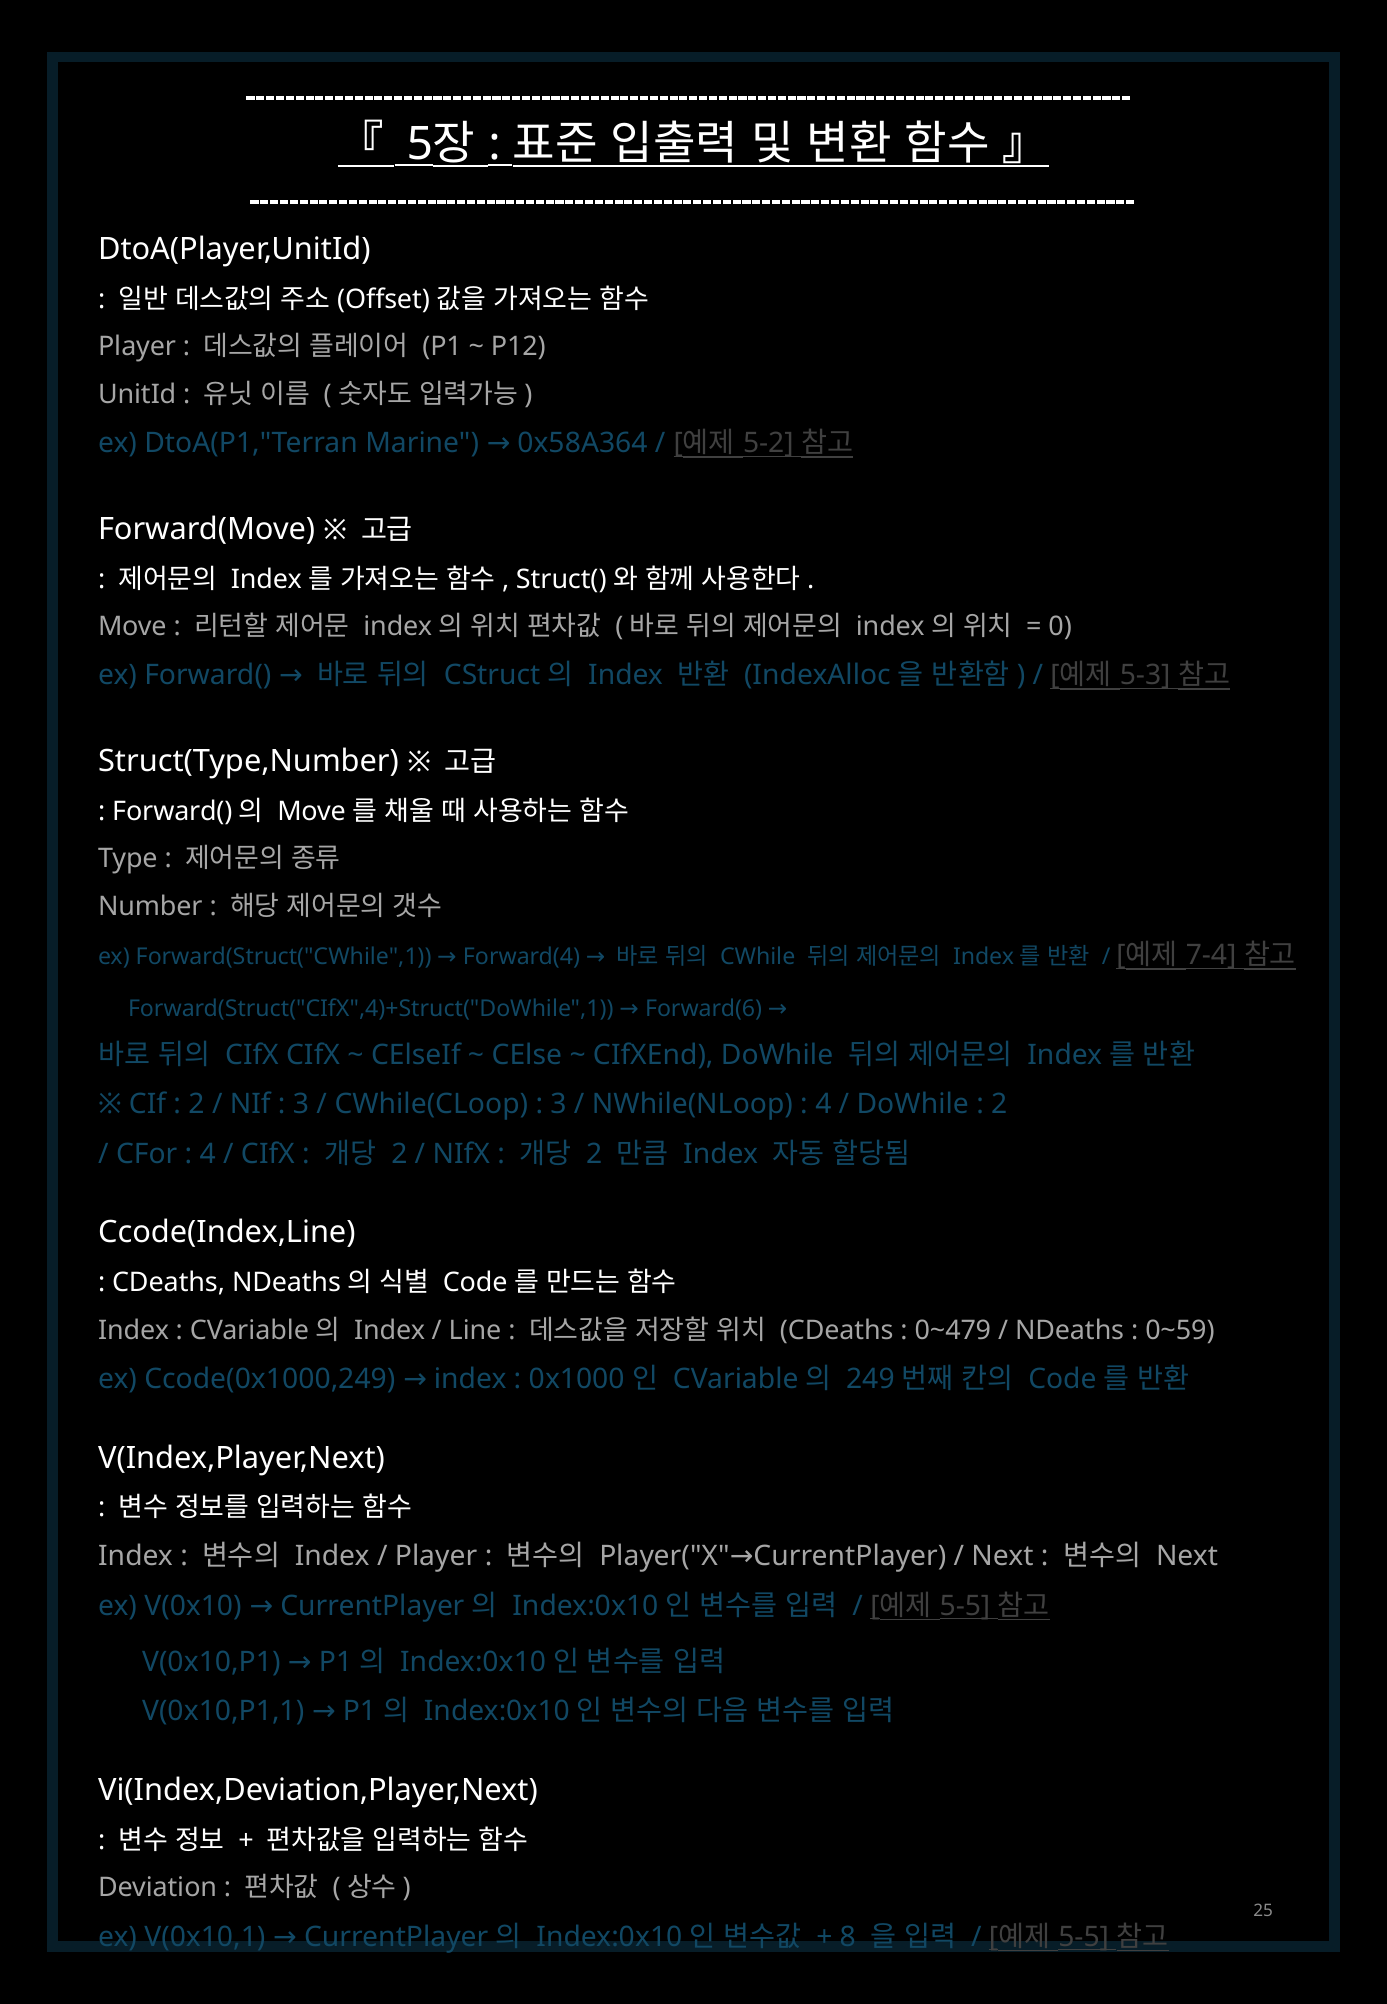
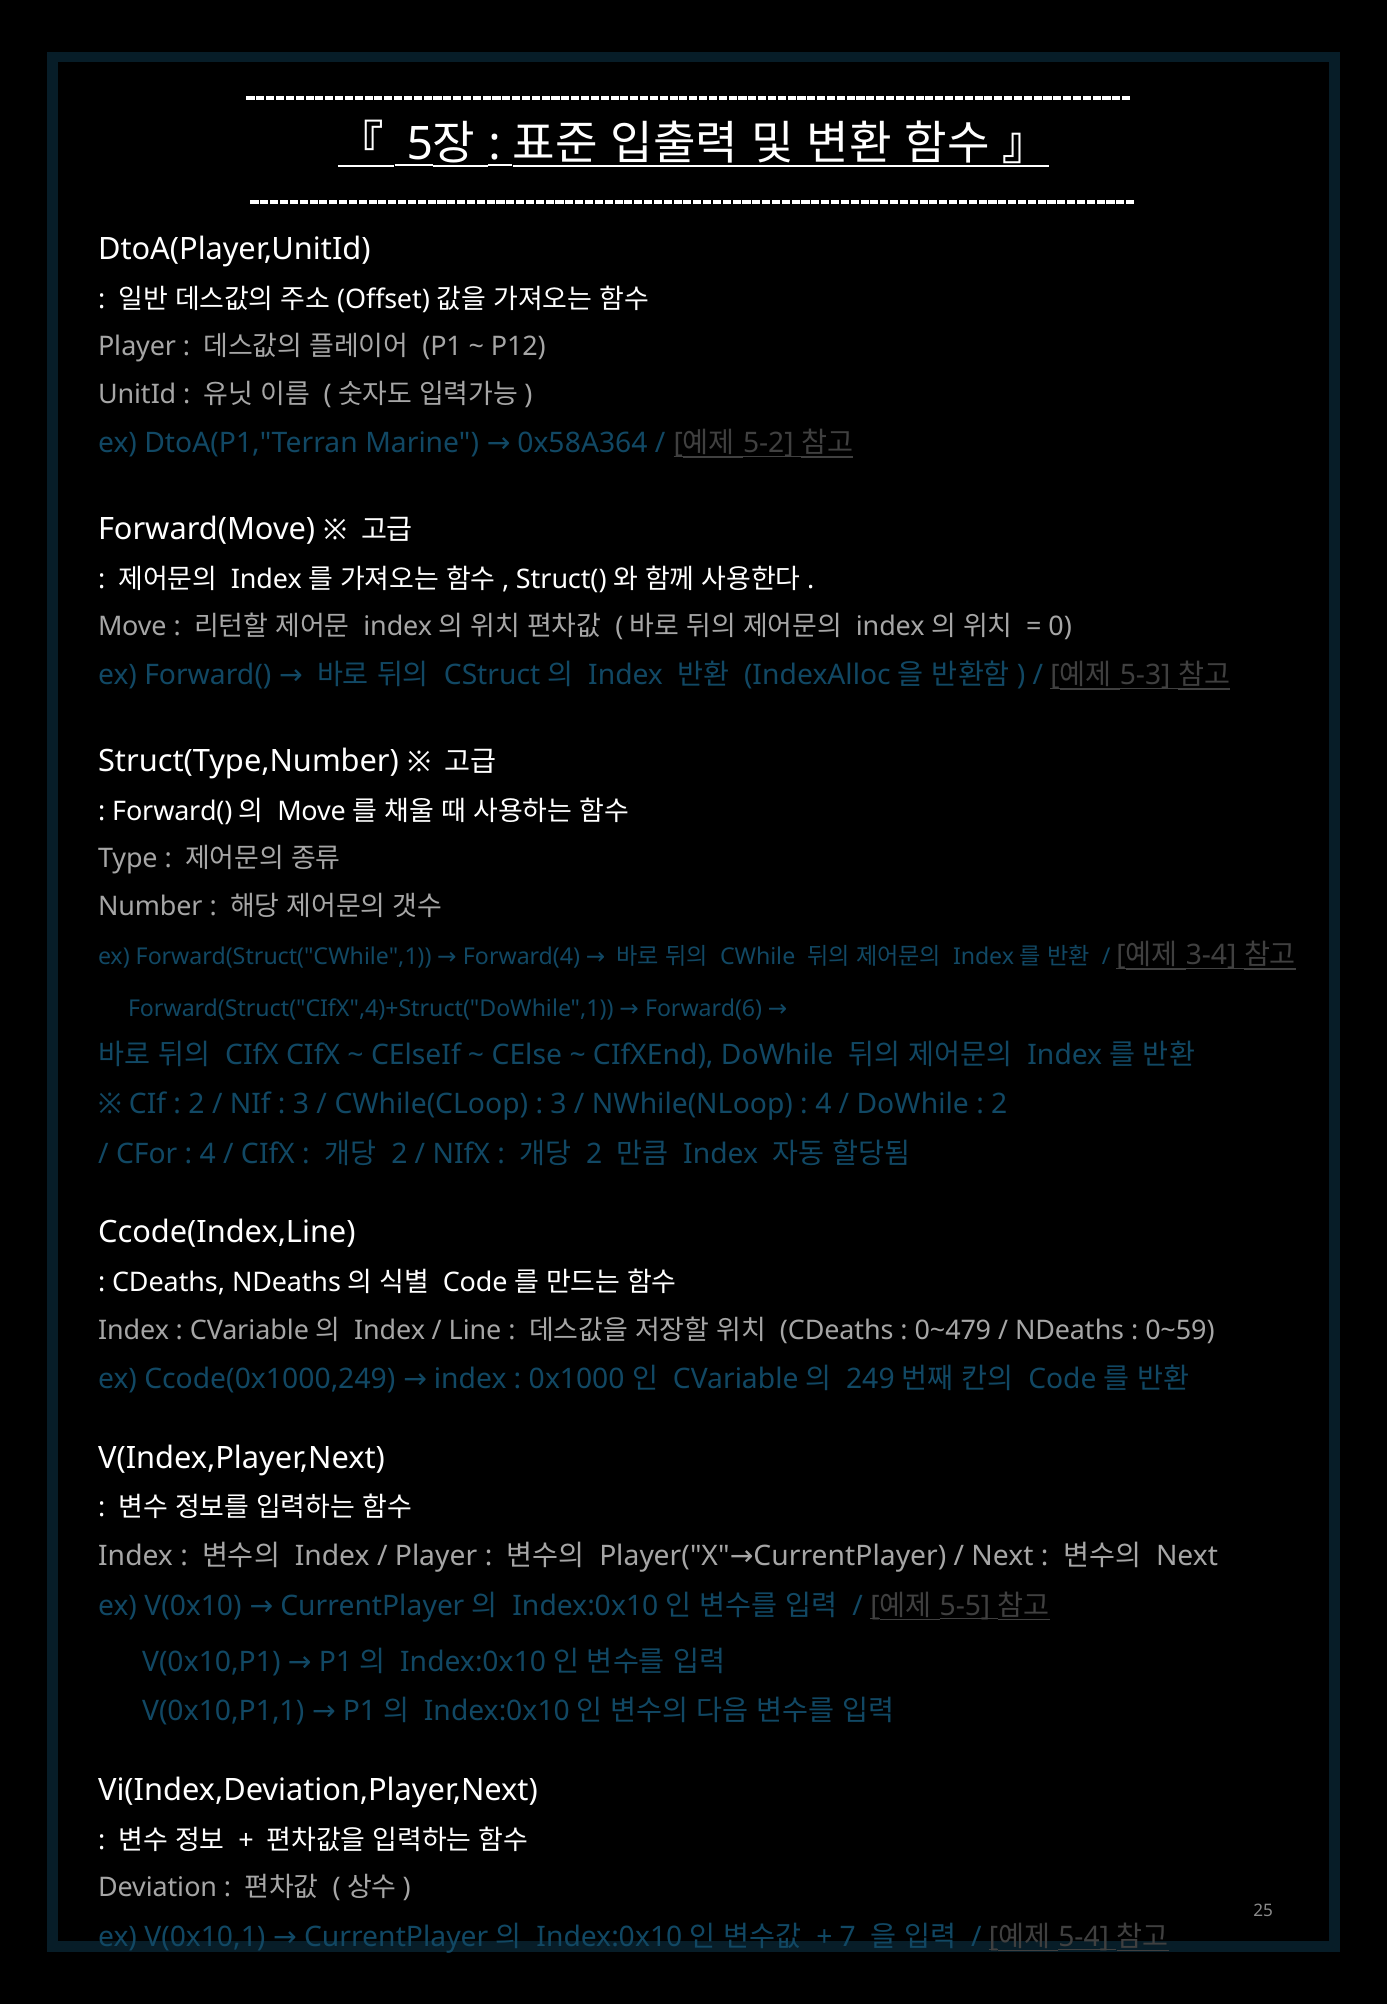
7-4: 7-4 -> 3-4 (1211, 955)
8: 8 -> 7 (848, 1936)
5-5: 5-5 -> 5-4 (1084, 1936)
